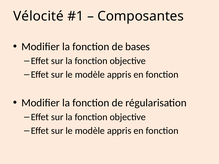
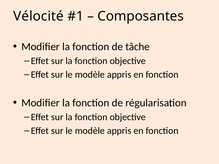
bases: bases -> tâche (138, 47)
